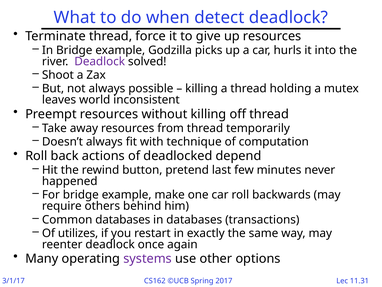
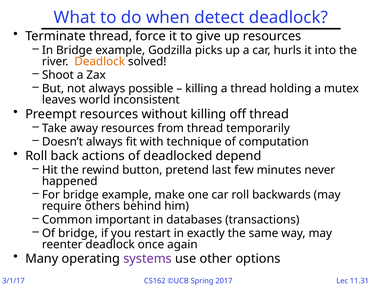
Deadlock colour: purple -> orange (100, 61)
Common databases: databases -> important (123, 219)
Of utilizes: utilizes -> bridge (78, 233)
